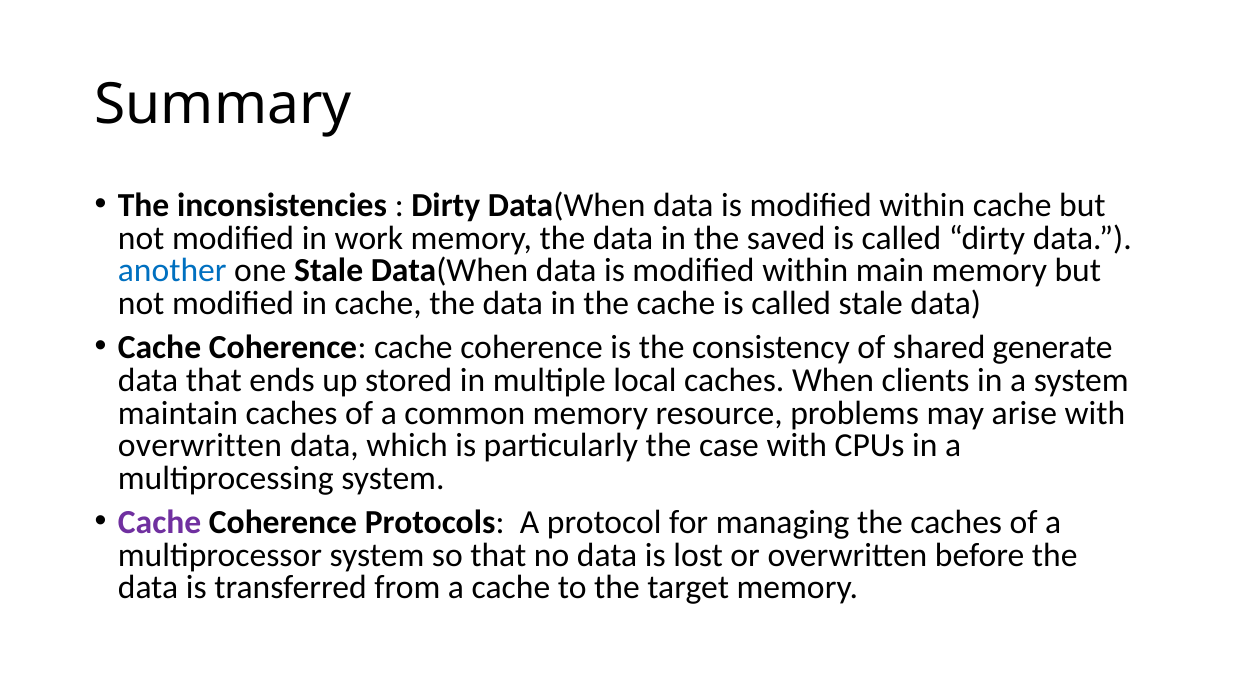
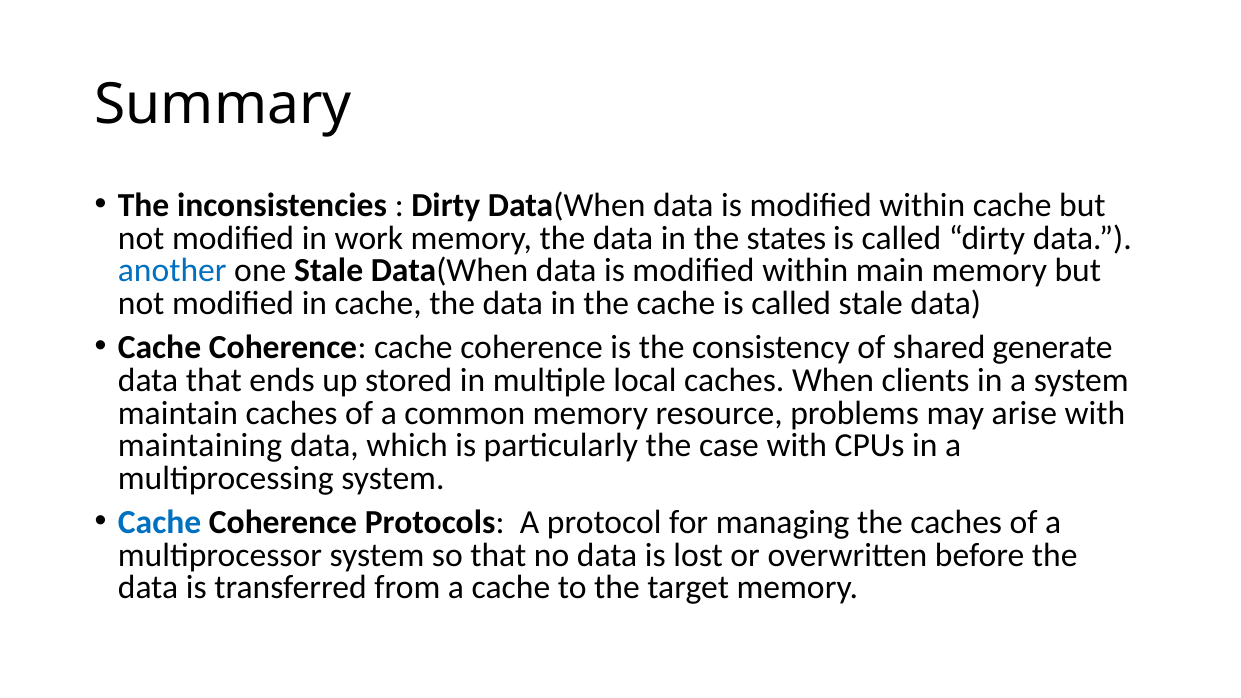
saved: saved -> states (786, 238)
overwritten: overwritten -> maintaining (200, 446)
Cache colour: purple -> blue (160, 523)
